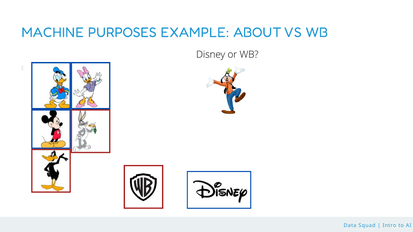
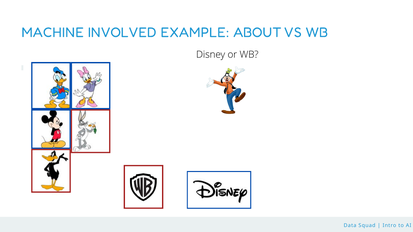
PURPOSES: PURPOSES -> INVOLVED (122, 32)
